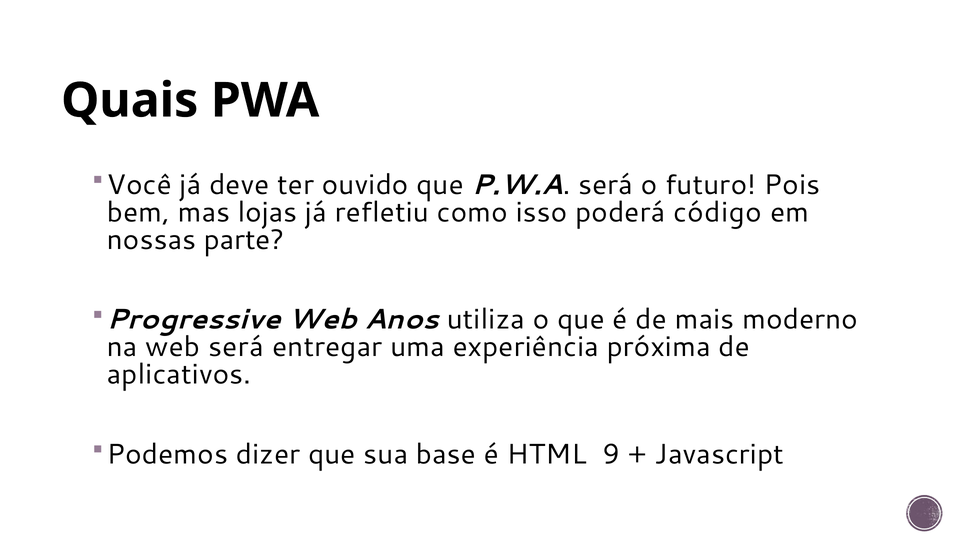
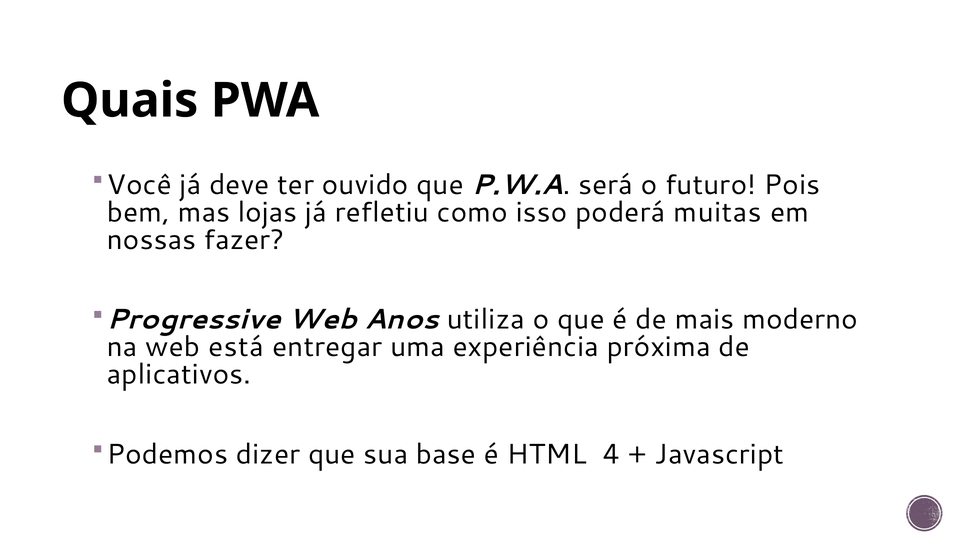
código: código -> muitas (718, 212)
parte: parte -> fazer (244, 240)
web será: será -> está (236, 347)
9: 9 -> 4 (611, 454)
